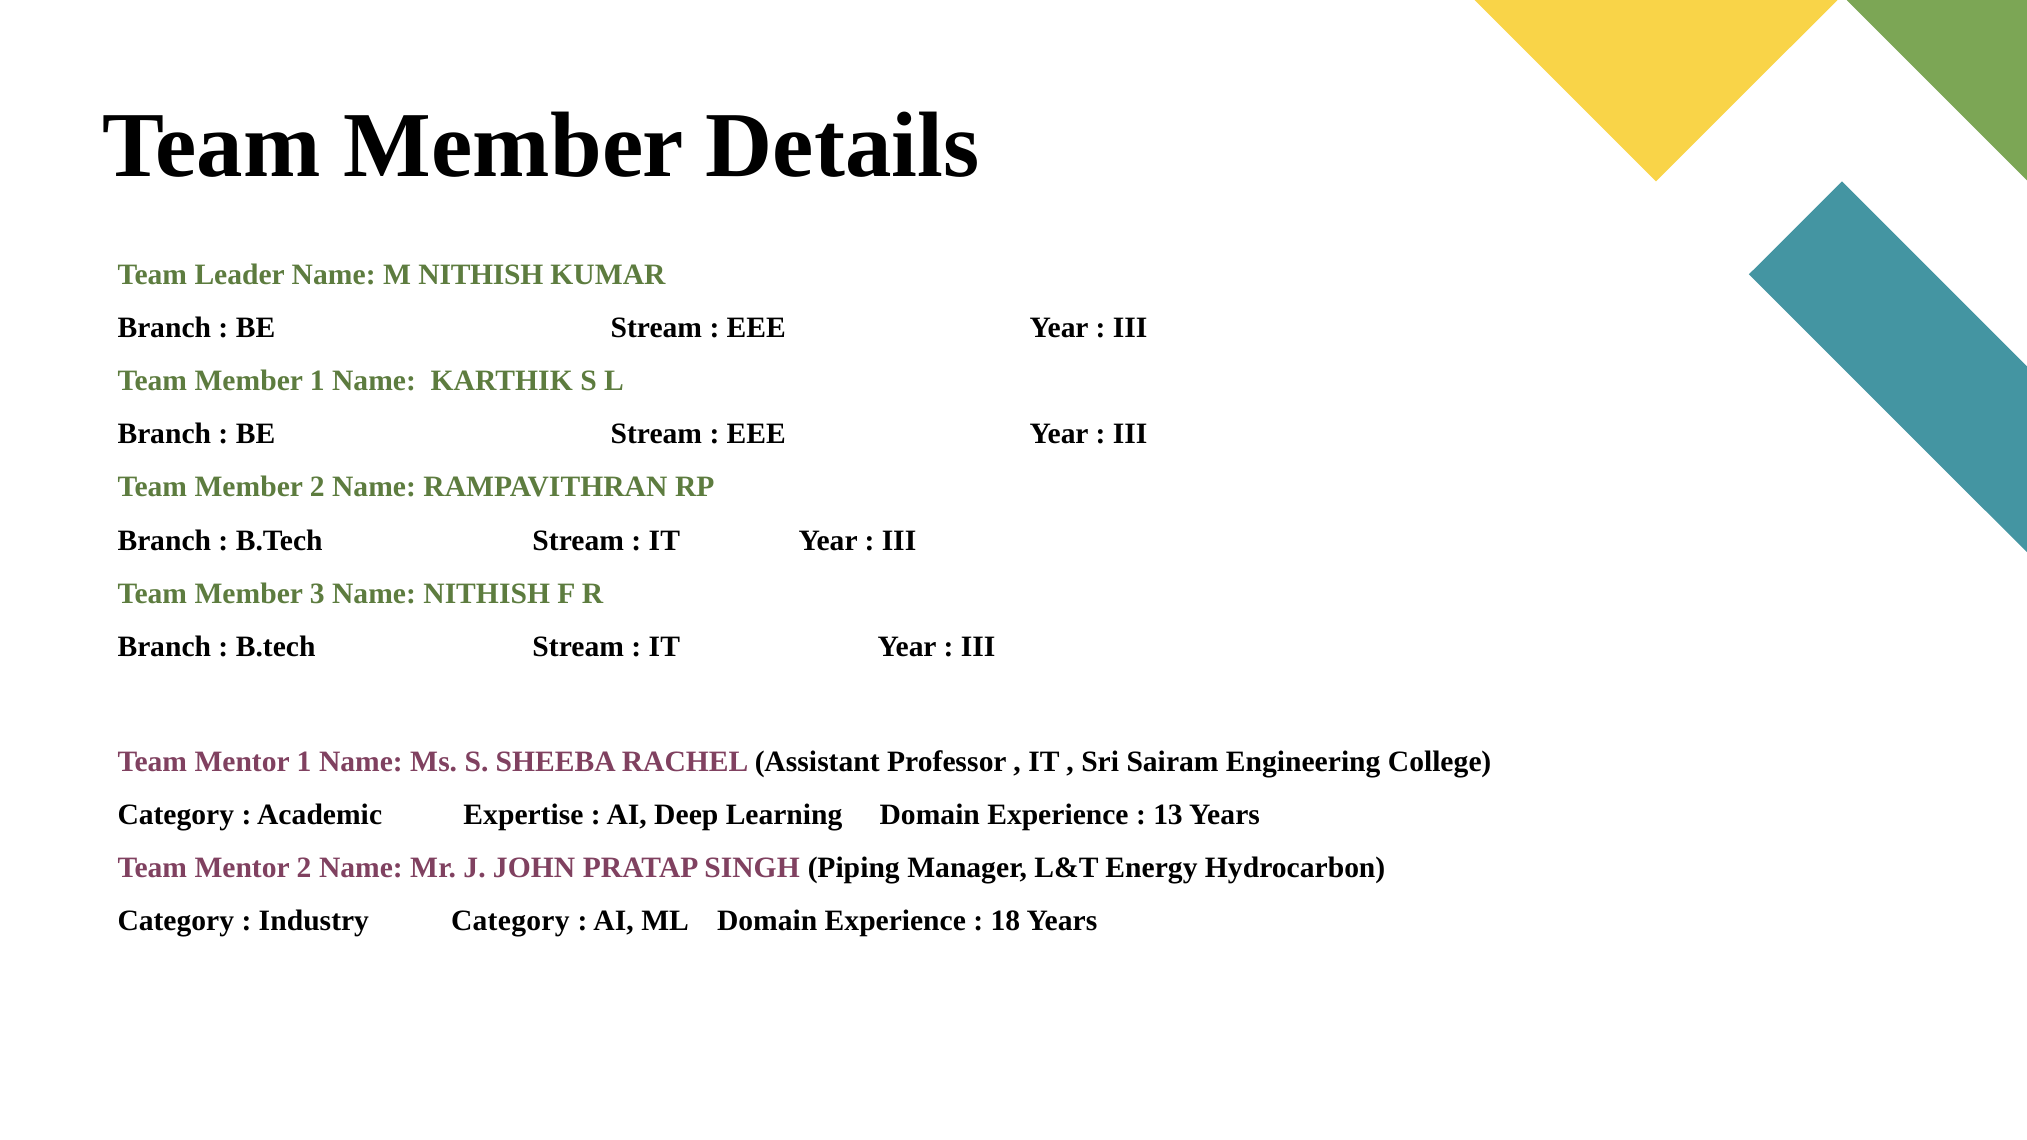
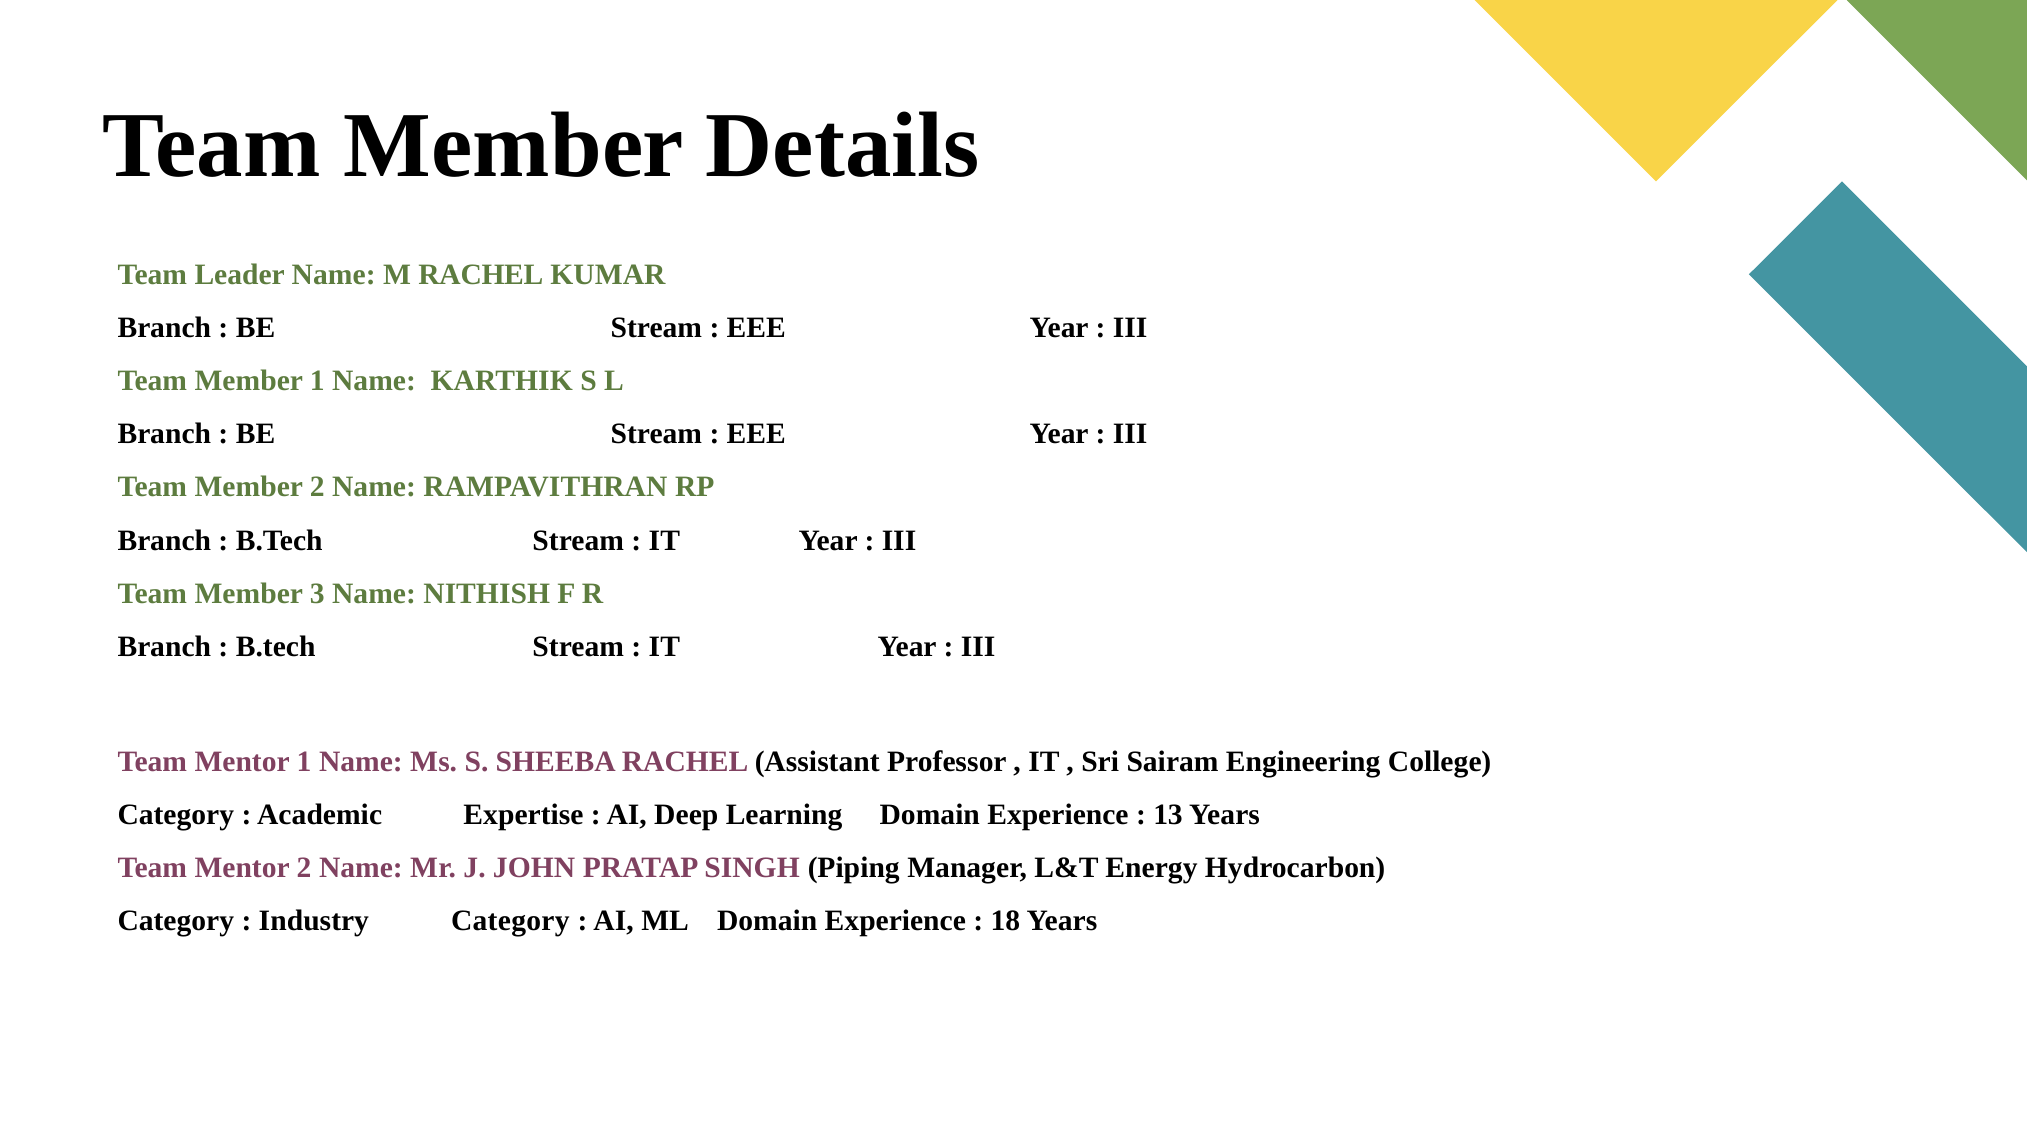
M NITHISH: NITHISH -> RACHEL (481, 275)
